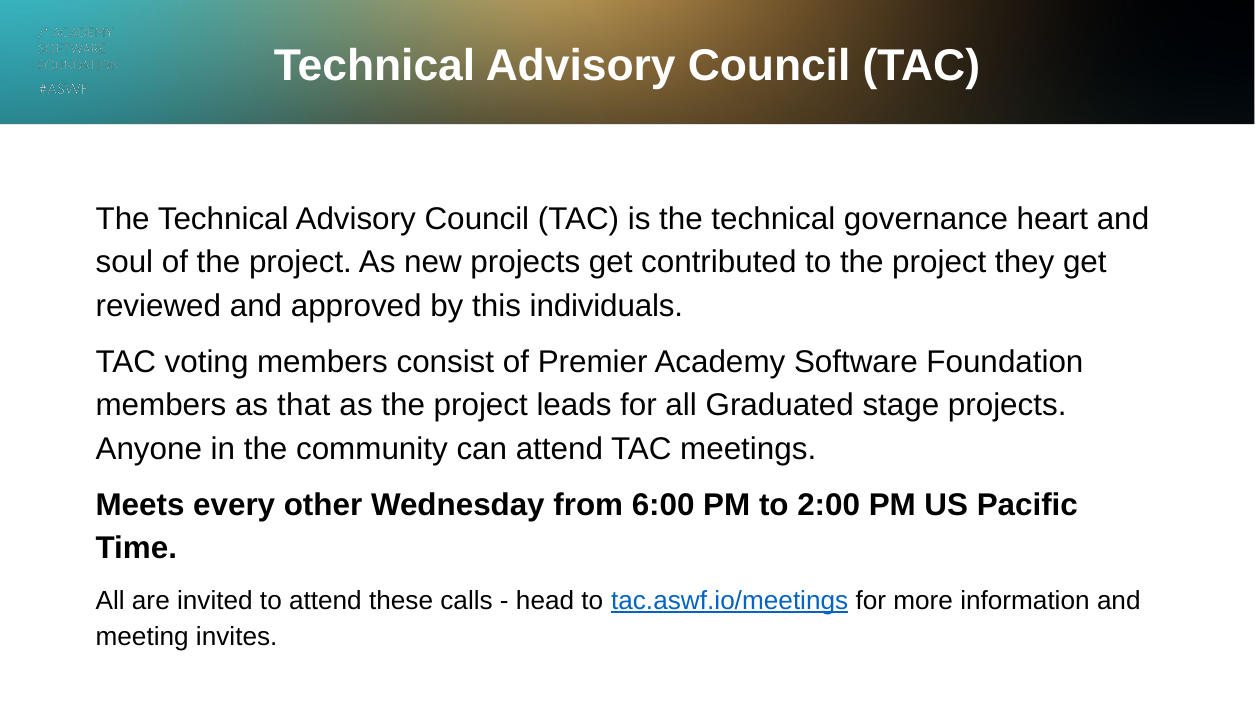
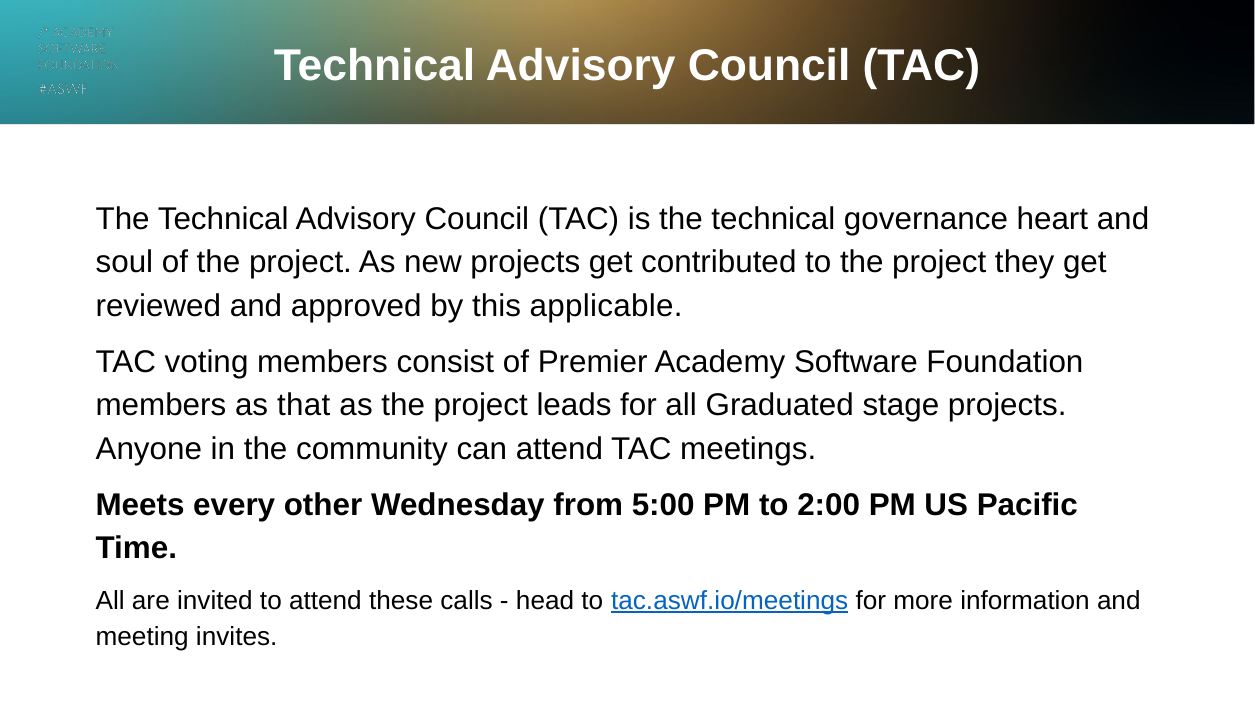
individuals: individuals -> applicable (606, 306)
6:00: 6:00 -> 5:00 (663, 505)
